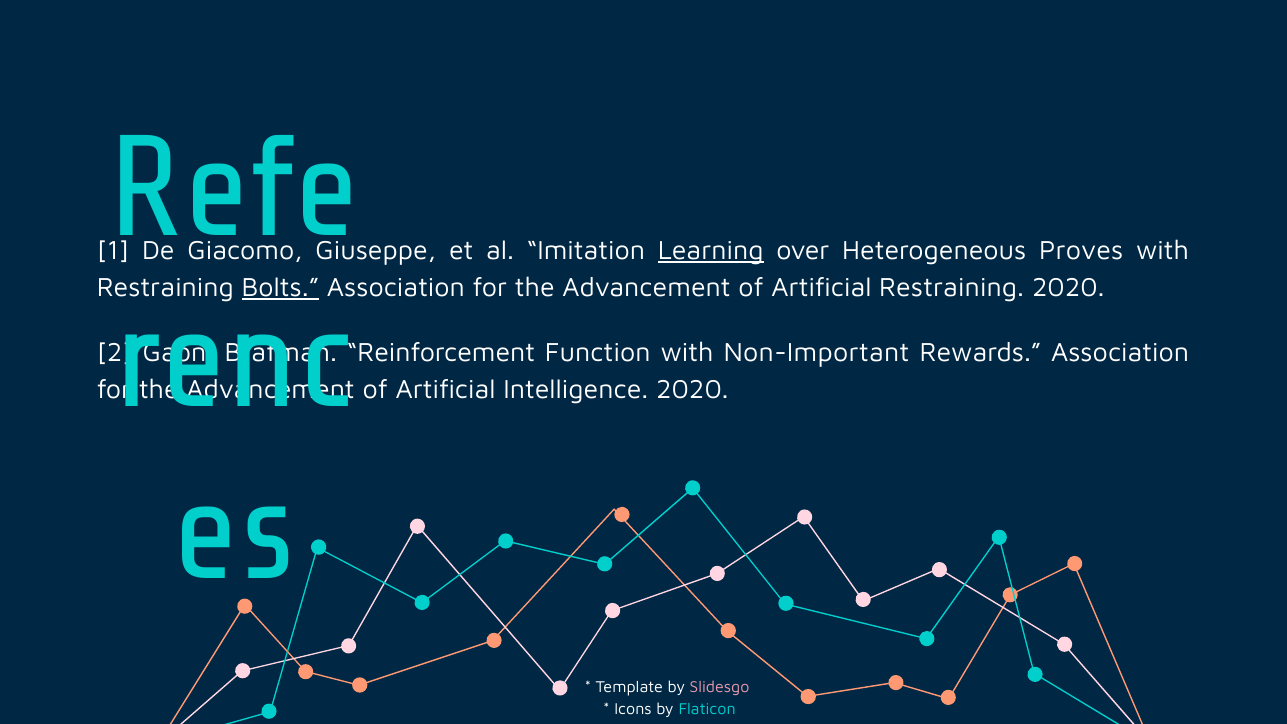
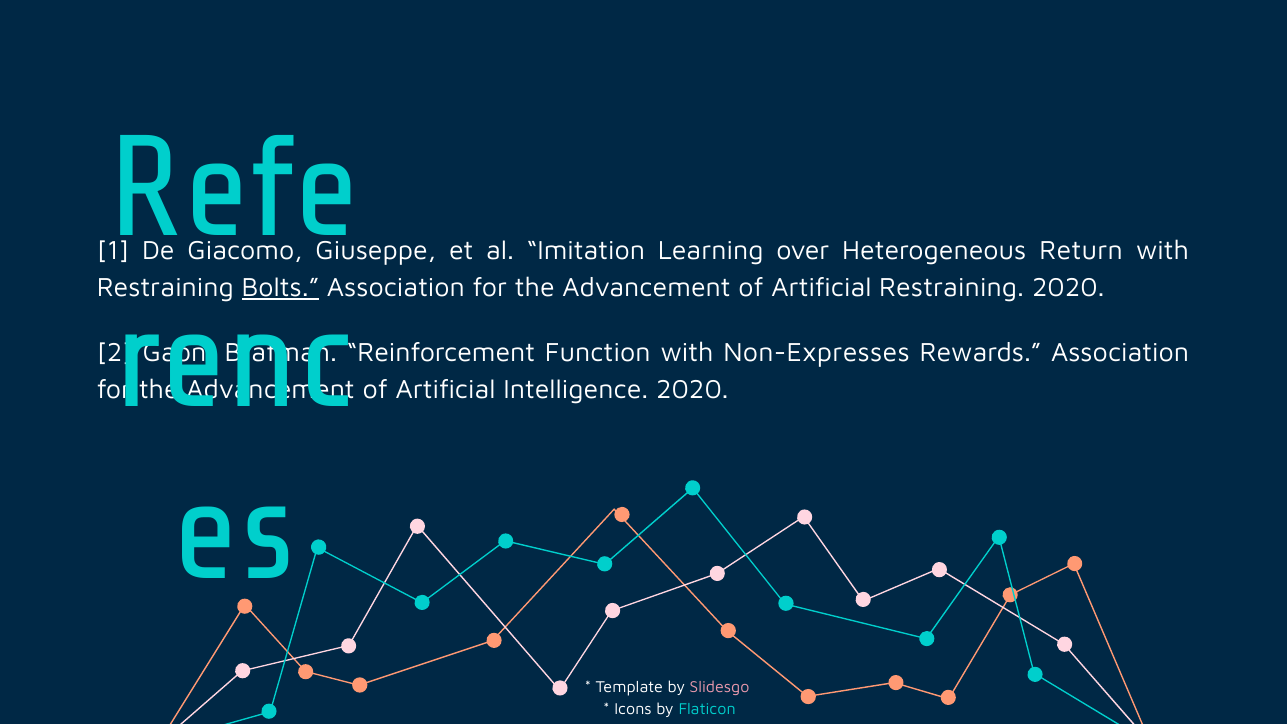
Learning underline: present -> none (711, 250)
Proves: Proves -> Return (1081, 250)
Non-Important: Non-Important -> Non-Expresses (817, 353)
